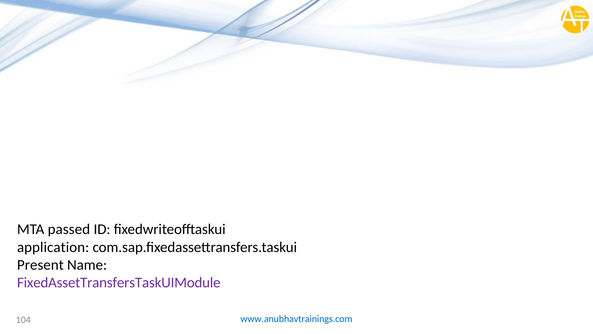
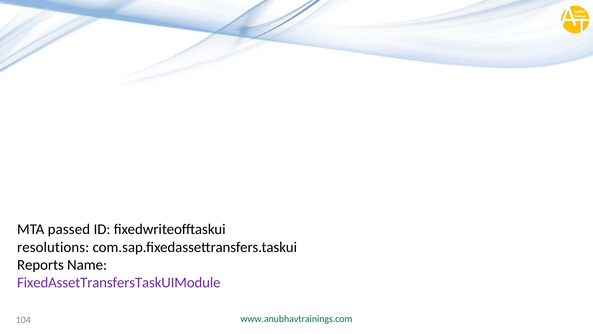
application: application -> resolutions (53, 247)
Present: Present -> Reports (40, 265)
www.anubhavtrainings.com colour: blue -> green (296, 319)
